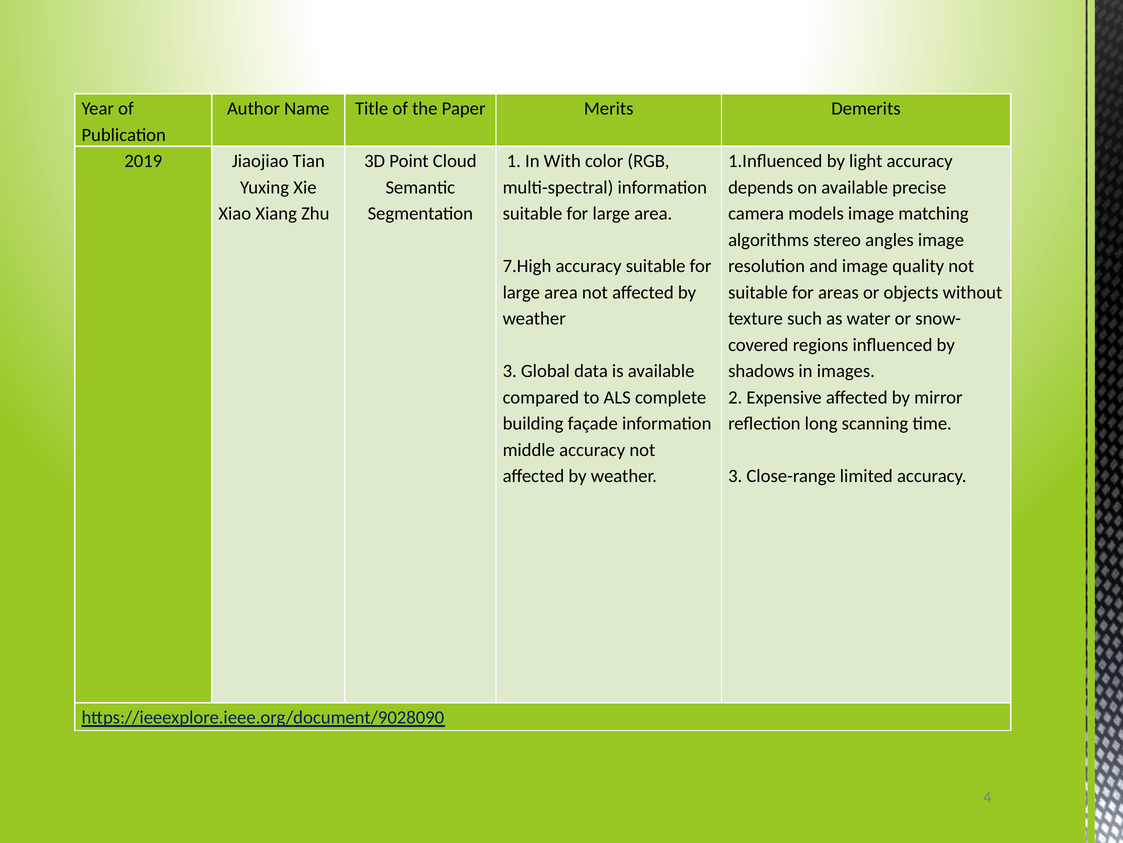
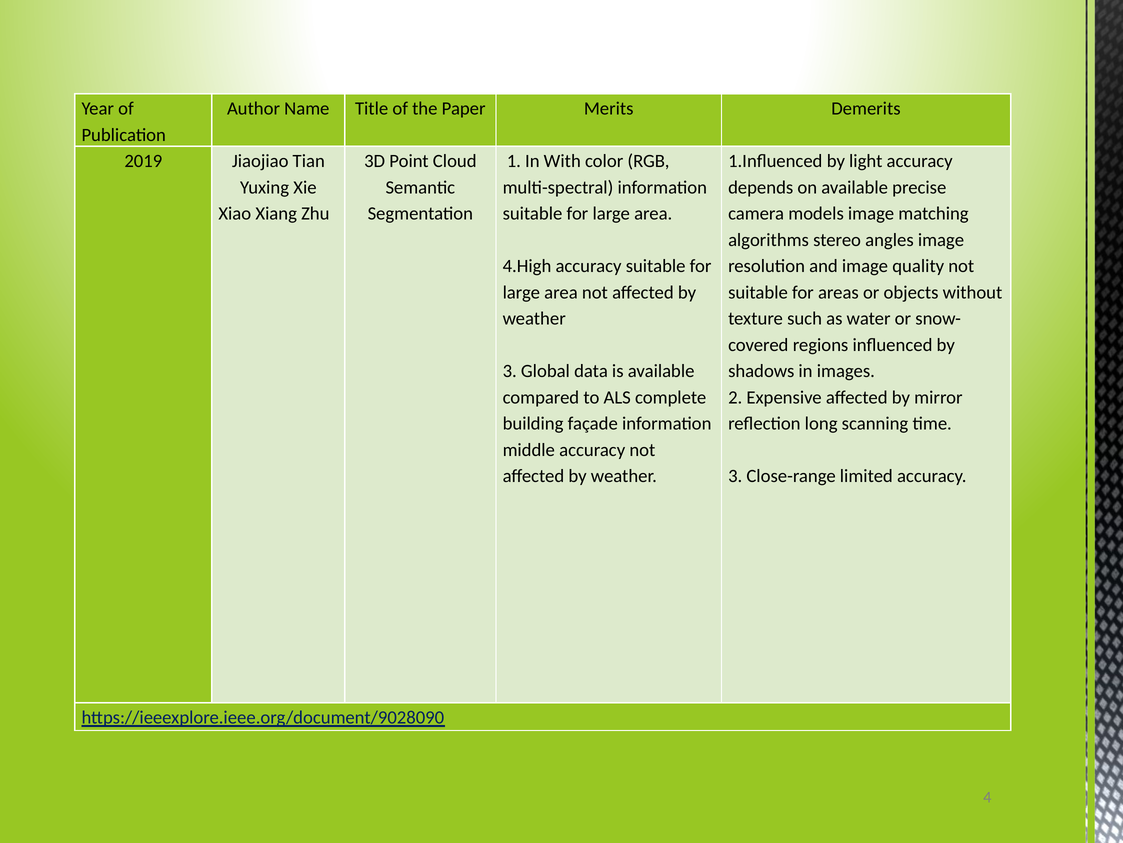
7.High: 7.High -> 4.High (527, 266)
